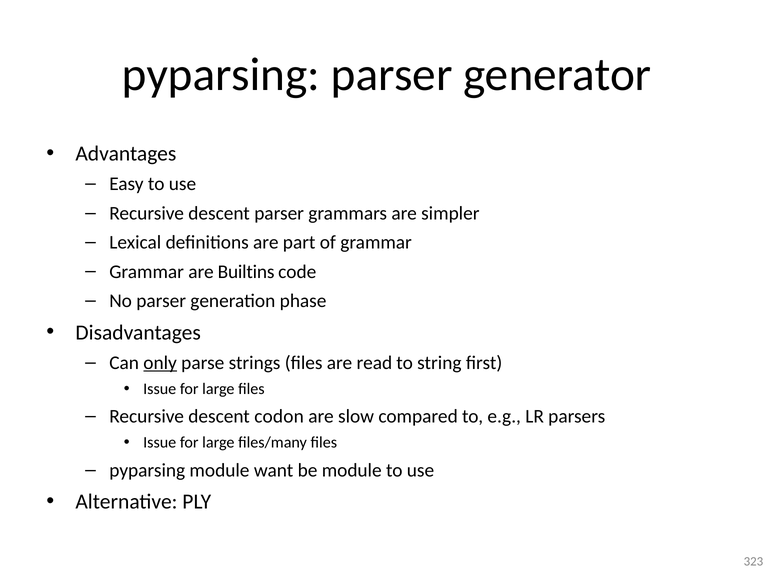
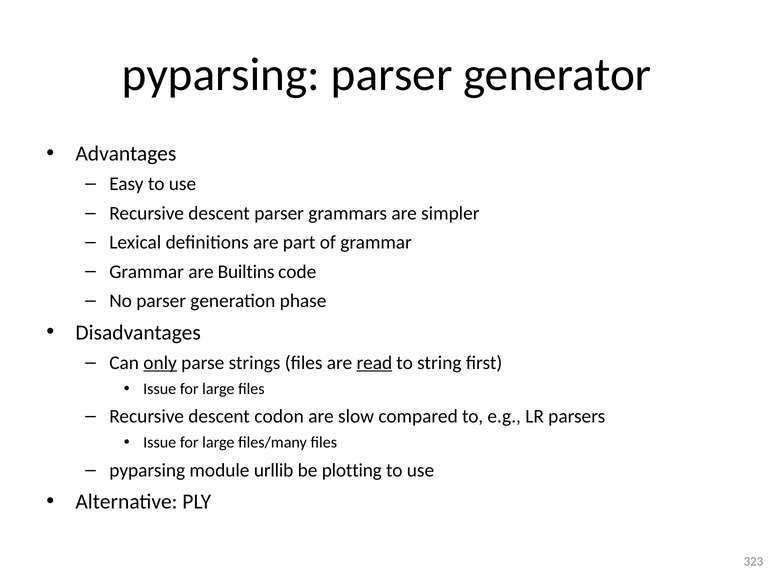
read underline: none -> present (374, 363)
want: want -> urllib (274, 471)
be module: module -> plotting (352, 471)
